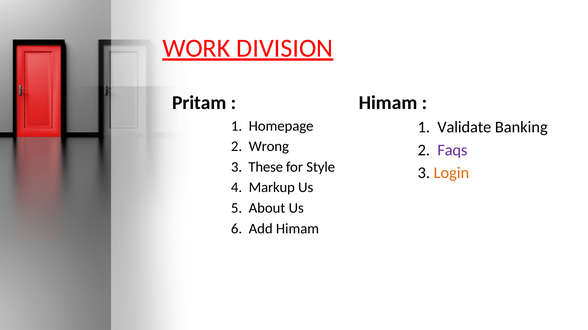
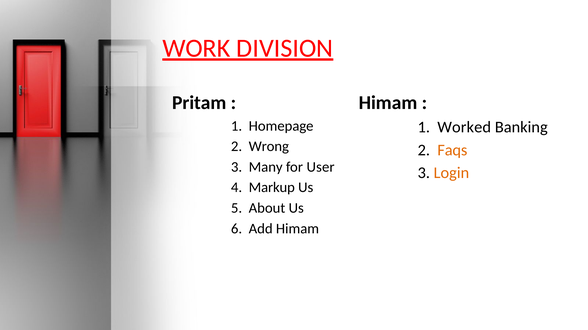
Validate: Validate -> Worked (464, 128)
Faqs colour: purple -> orange (452, 150)
These: These -> Many (266, 167)
Style: Style -> User (321, 167)
